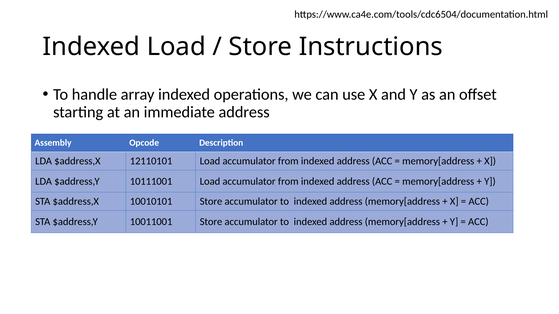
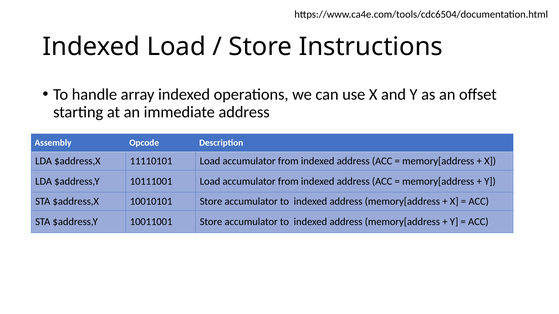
12110101: 12110101 -> 11110101 (151, 161)
